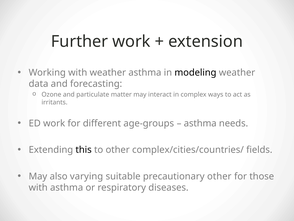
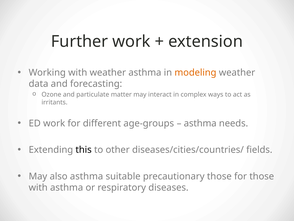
modeling colour: black -> orange (195, 72)
complex/cities/countries/: complex/cities/countries/ -> diseases/cities/countries/ (188, 149)
also varying: varying -> asthma (87, 176)
precautionary other: other -> those (219, 176)
